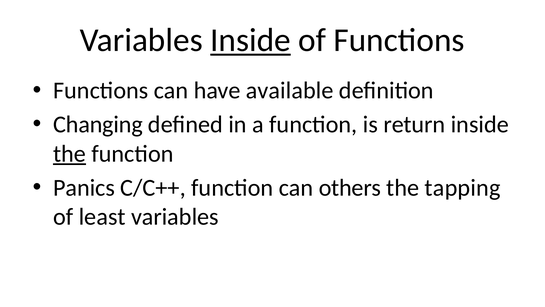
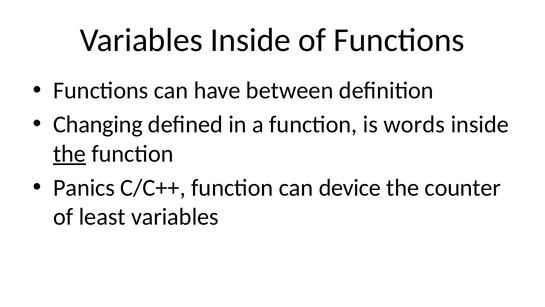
Inside underline: present -> none (250, 40)
available: available -> between (290, 90)
return: return -> words (414, 124)
others: others -> device (350, 187)
tapping: tapping -> counter (463, 187)
